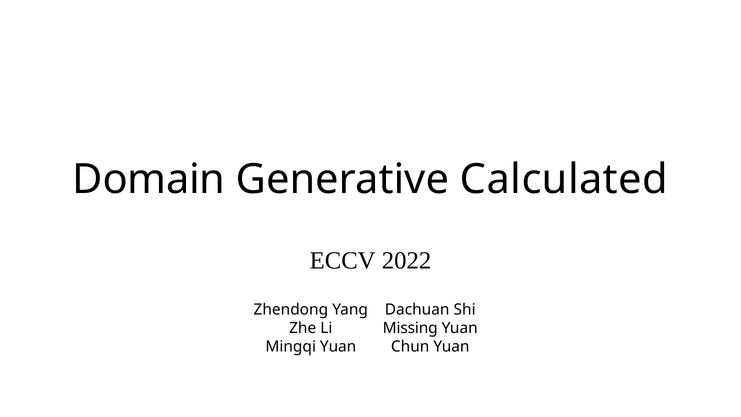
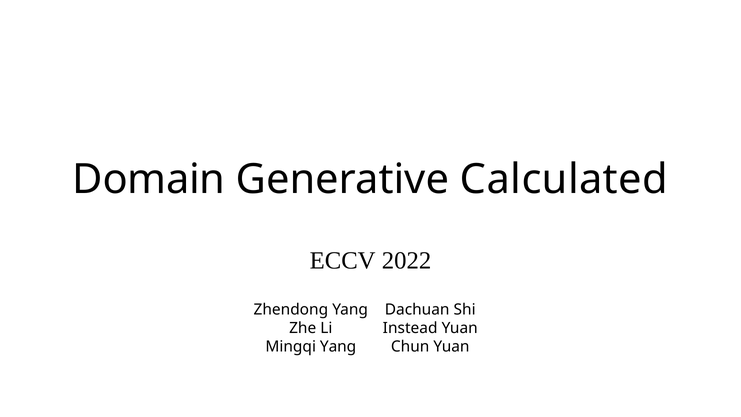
Missing: Missing -> Instead (410, 328)
Mingqi Yuan: Yuan -> Yang (338, 347)
